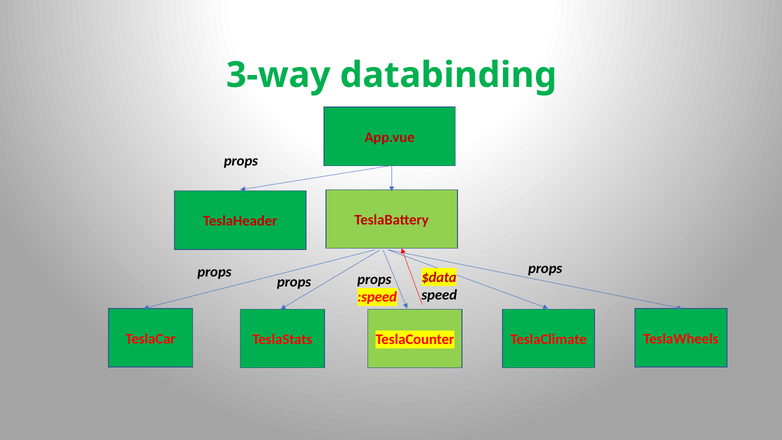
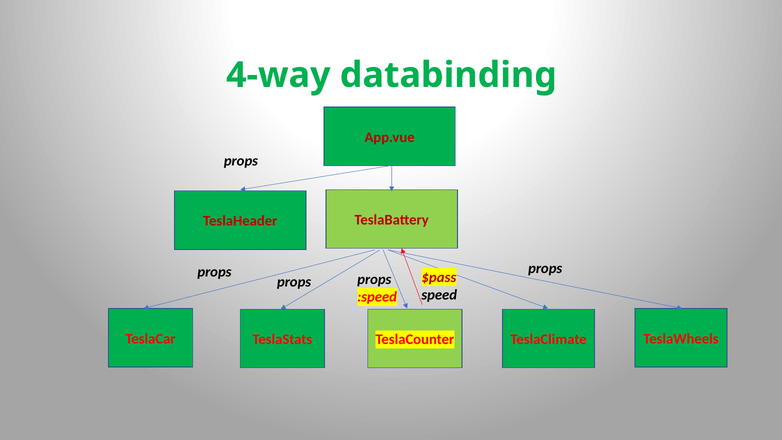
3-way: 3-way -> 4-way (278, 75)
$data: $data -> $pass (439, 277)
